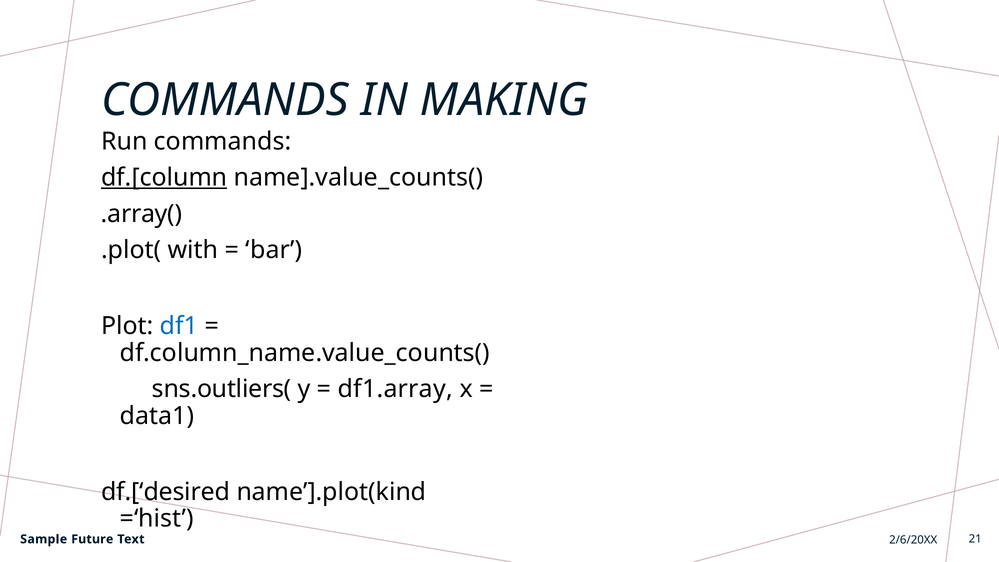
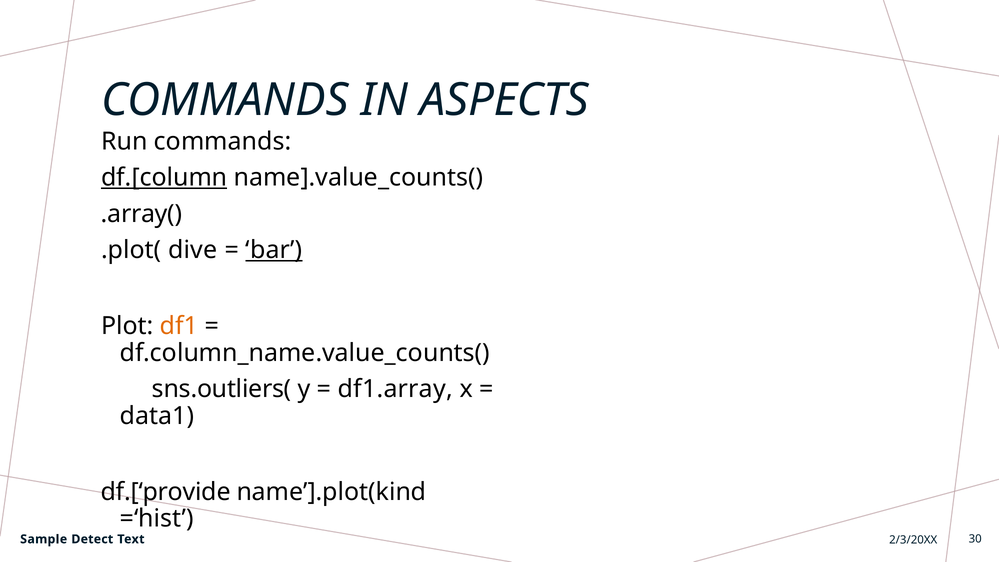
MAKING: MAKING -> ASPECTS (504, 100)
with: with -> dive (193, 250)
bar underline: none -> present (274, 250)
df1 colour: blue -> orange (179, 326)
df.[‘desired: df.[‘desired -> df.[‘provide (166, 492)
2/6/20XX: 2/6/20XX -> 2/3/20XX (913, 540)
Future: Future -> Detect (92, 539)
21: 21 -> 30 (975, 539)
